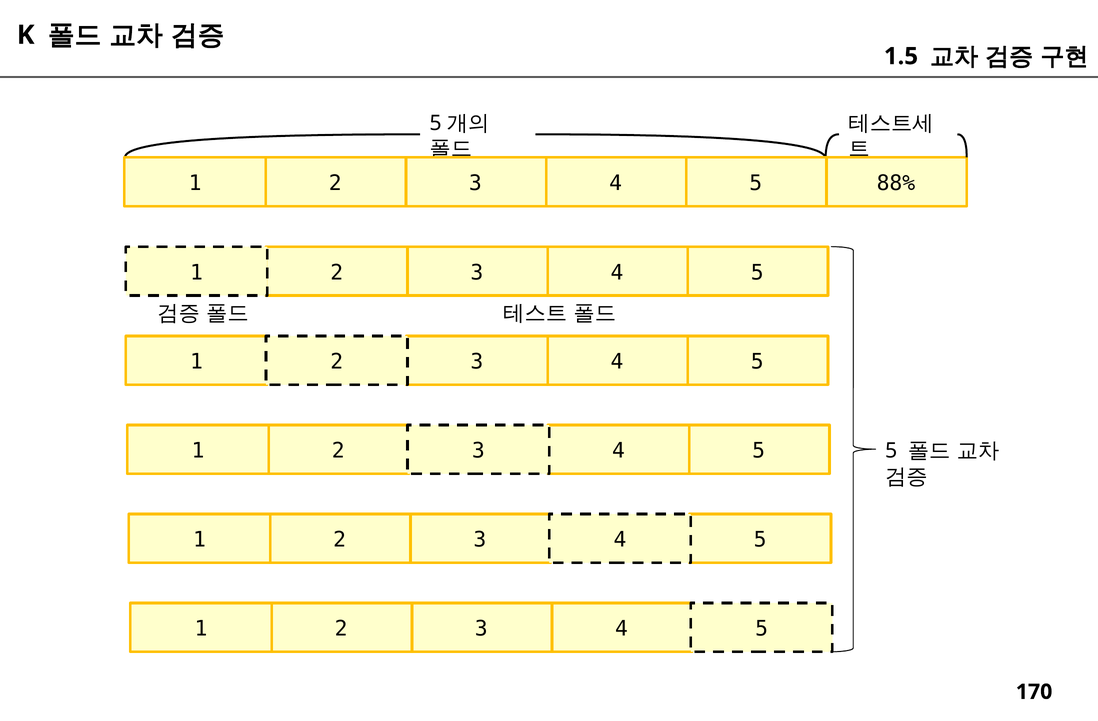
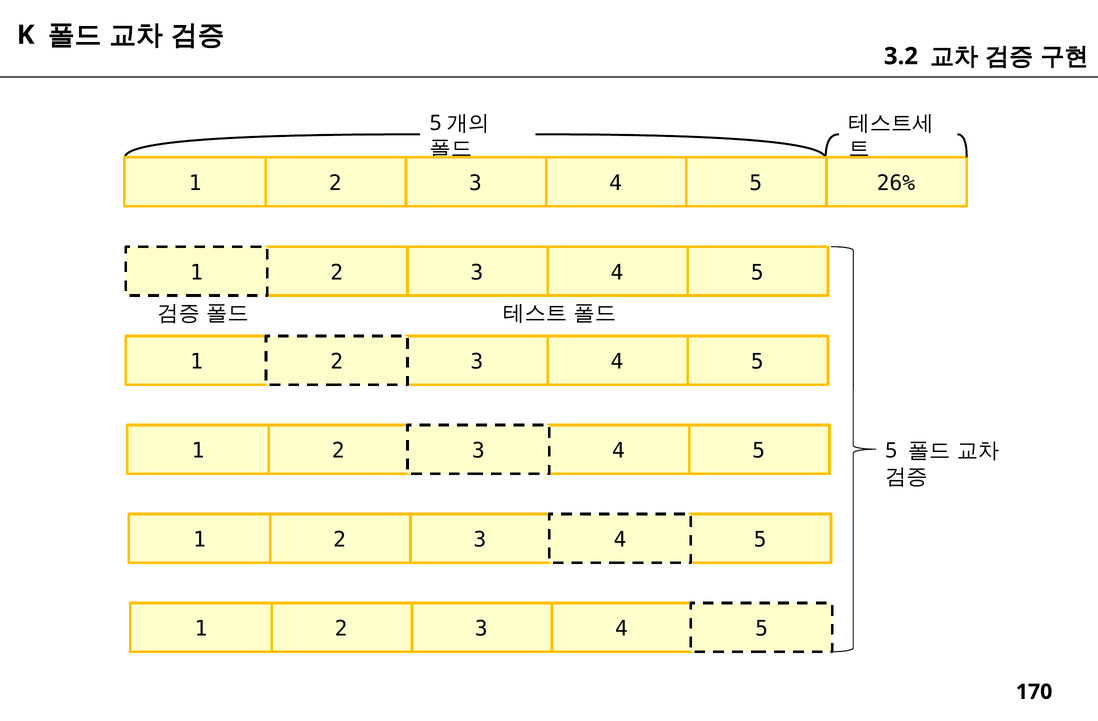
1.5: 1.5 -> 3.2 (901, 56)
88%: 88% -> 26% (896, 183)
